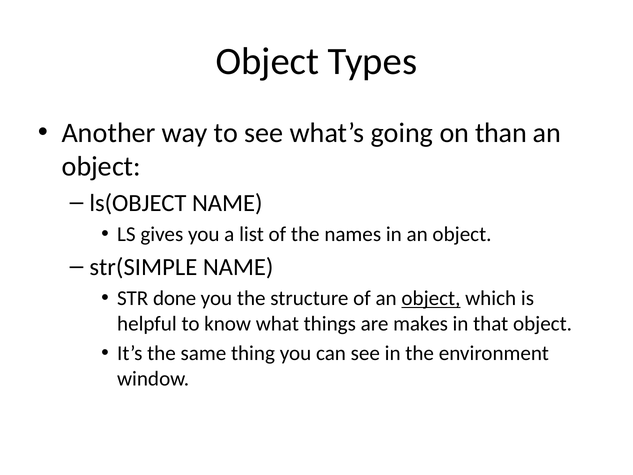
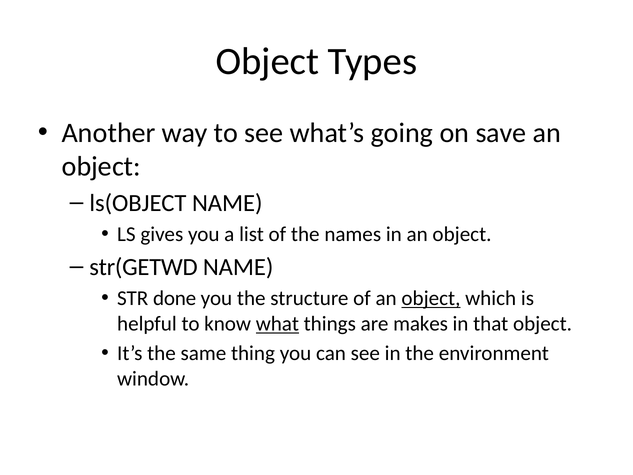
than: than -> save (501, 133)
str(SIMPLE: str(SIMPLE -> str(GETWD (144, 267)
what underline: none -> present (277, 324)
